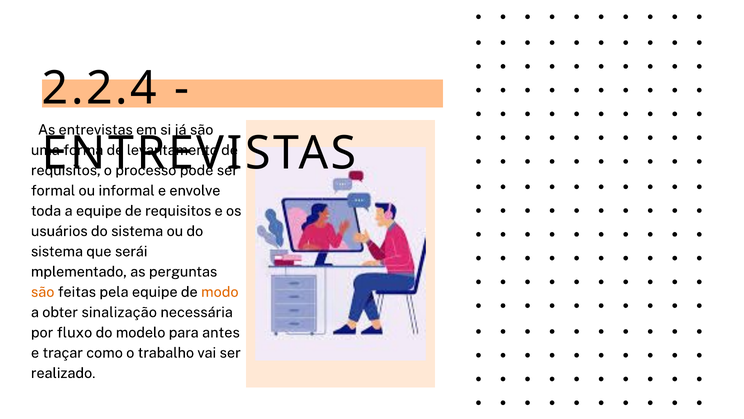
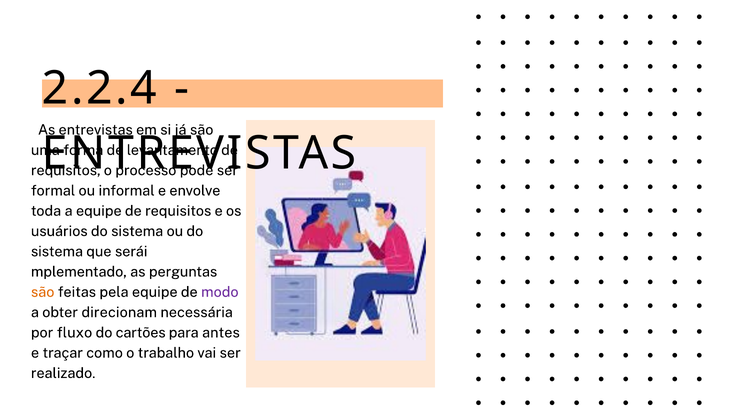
modo colour: orange -> purple (220, 292)
sinalização: sinalização -> direcionam (119, 312)
modelo: modelo -> cartões (141, 332)
